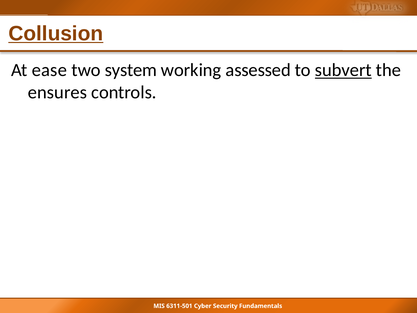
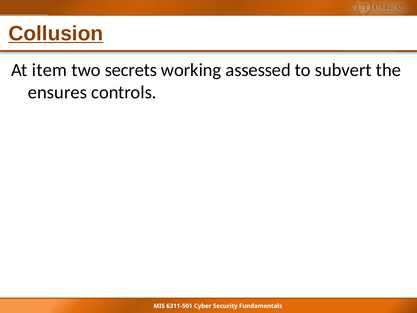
ease: ease -> item (49, 70)
system: system -> secrets (131, 70)
subvert underline: present -> none (343, 70)
